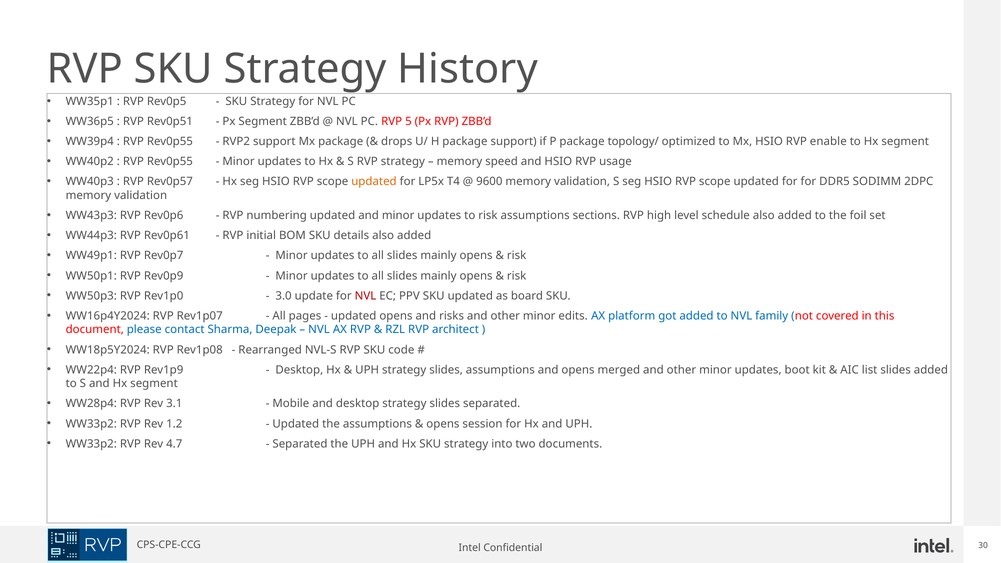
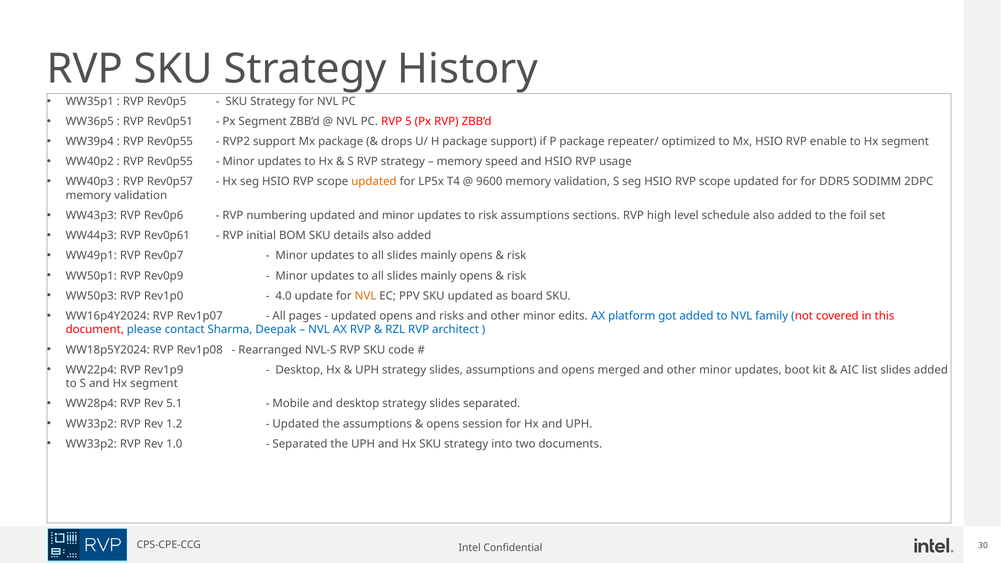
topology/: topology/ -> repeater/ (633, 142)
3.0: 3.0 -> 4.0 (284, 296)
NVL colour: red -> orange (365, 296)
3.1: 3.1 -> 5.1 (174, 404)
4.7: 4.7 -> 1.0 (174, 444)
